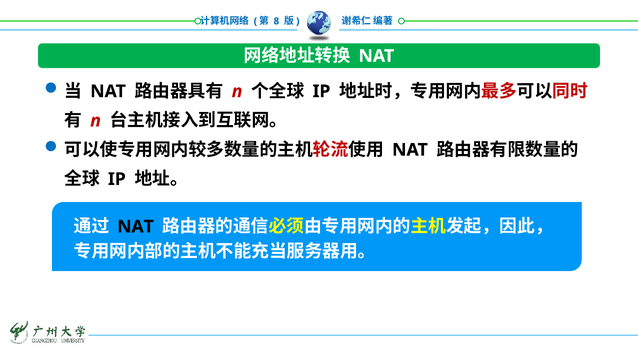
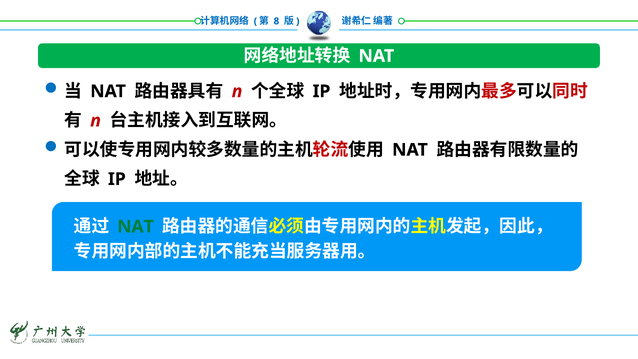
NAT colour: black -> green (135, 227)
